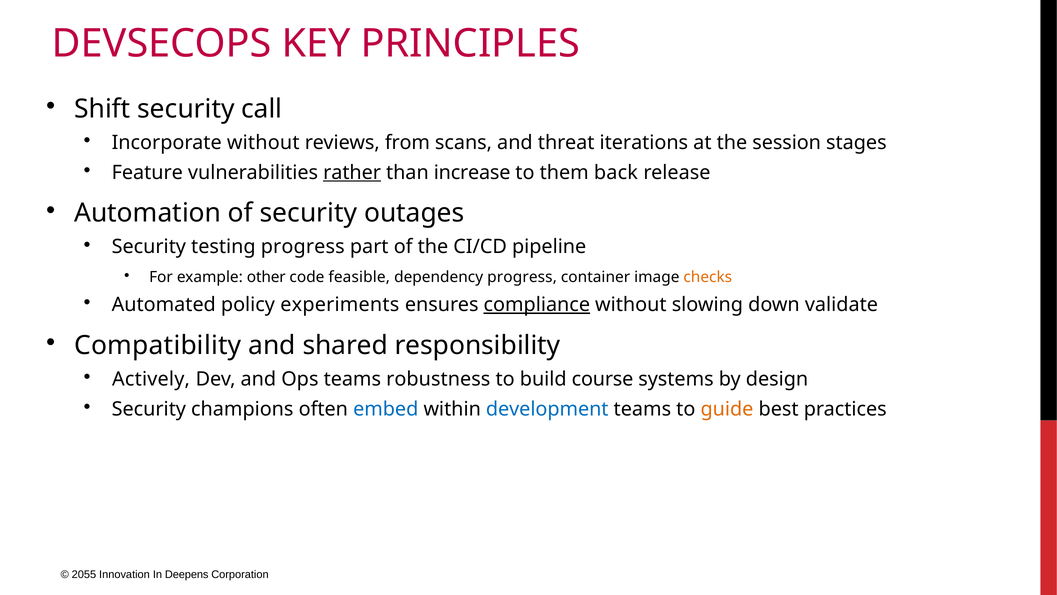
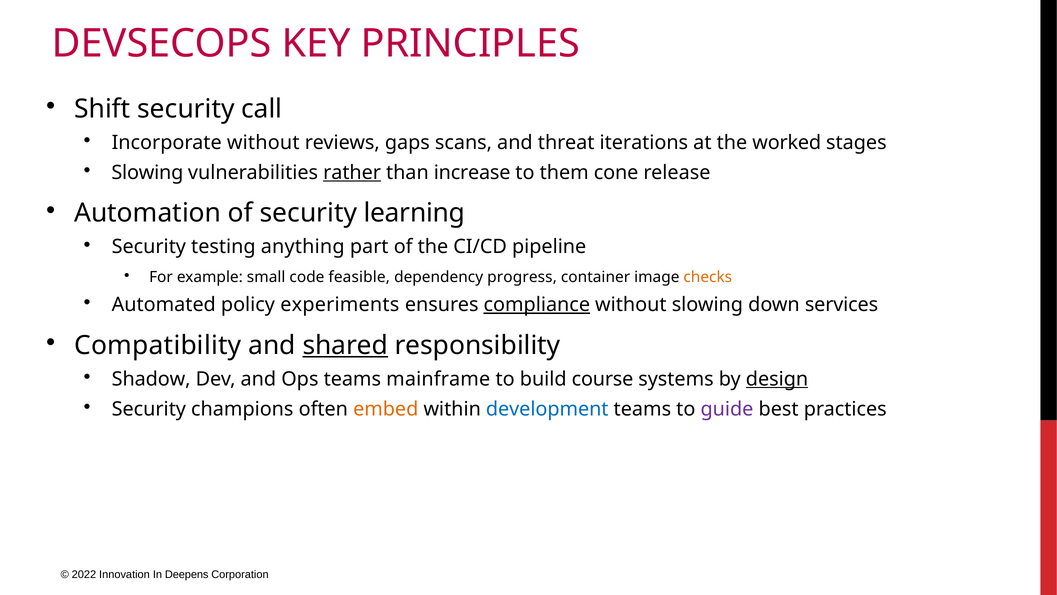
from: from -> gaps (407, 142)
session: session -> worked (787, 142)
Feature: Feature -> Slowing (147, 172)
back: back -> cone (616, 172)
outages: outages -> learning (414, 213)
testing progress: progress -> anything (303, 247)
other: other -> small (266, 277)
validate: validate -> services (842, 305)
shared underline: none -> present (345, 345)
Actively: Actively -> Shadow (151, 379)
robustness: robustness -> mainframe (438, 379)
design underline: none -> present (777, 379)
embed colour: blue -> orange (386, 409)
guide colour: orange -> purple (727, 409)
2055: 2055 -> 2022 (84, 574)
